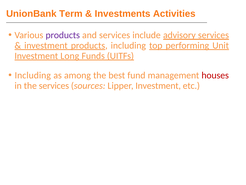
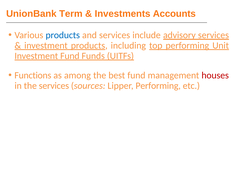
Activities: Activities -> Accounts (174, 14)
products colour: purple -> blue (63, 35)
Investment Long: Long -> Fund (70, 56)
Including: Including -> Functions (33, 75)
Lipper Investment: Investment -> Performing (158, 85)
